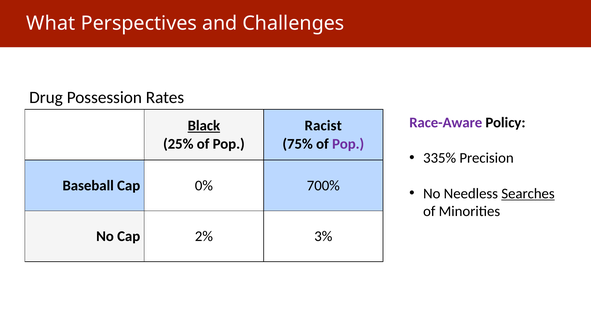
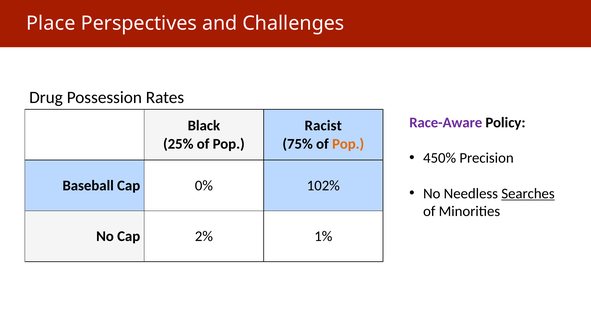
What: What -> Place (51, 23)
Black underline: present -> none (204, 126)
Pop colour: purple -> orange (348, 144)
335%: 335% -> 450% (440, 158)
700%: 700% -> 102% (323, 185)
3%: 3% -> 1% (323, 236)
